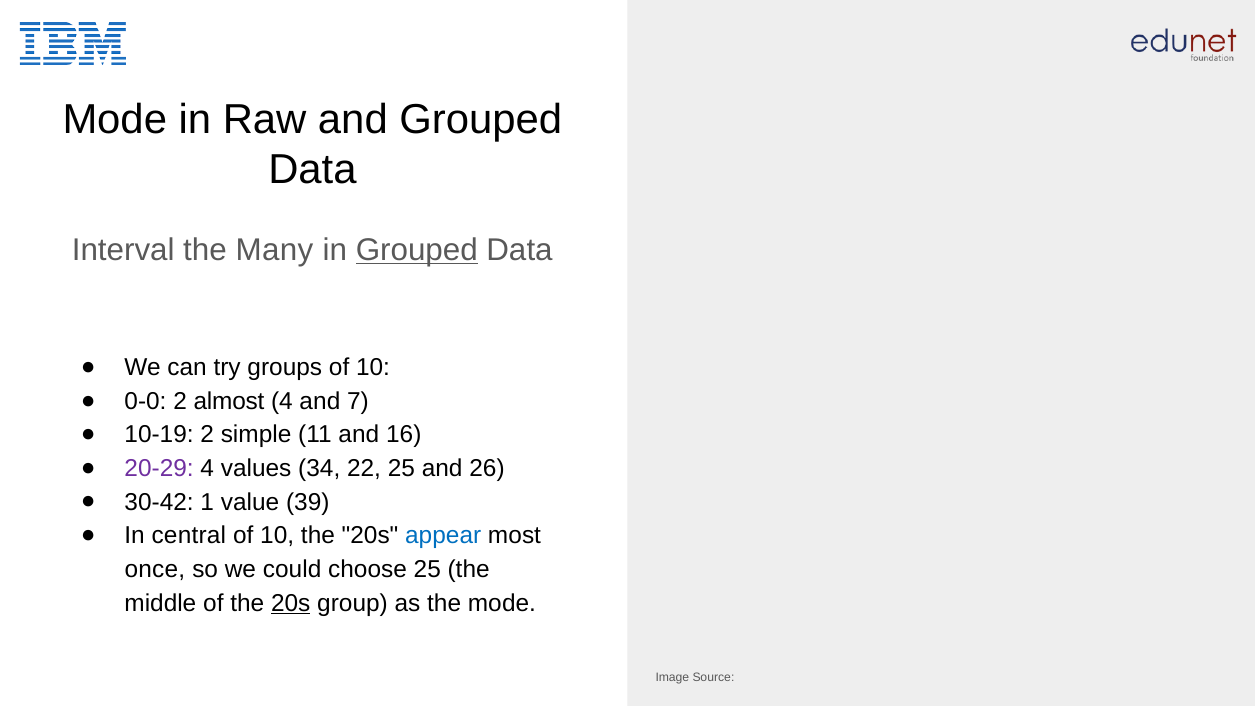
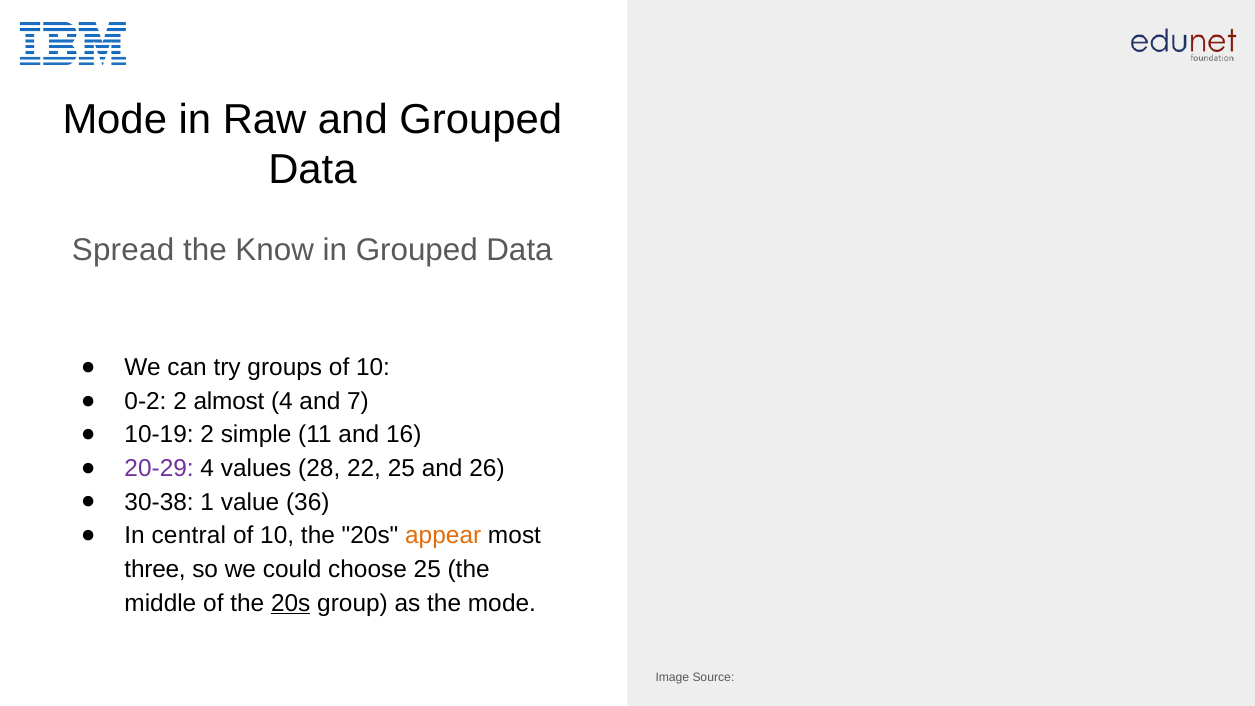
Interval: Interval -> Spread (123, 250)
Many: Many -> Know (275, 250)
Grouped underline: present -> none (417, 250)
0-0: 0-0 -> 0-2 (145, 401)
34: 34 -> 28 (319, 469)
30-42: 30-42 -> 30-38 (159, 502)
39: 39 -> 36 (308, 502)
appear colour: blue -> orange (443, 536)
once: once -> three (155, 569)
